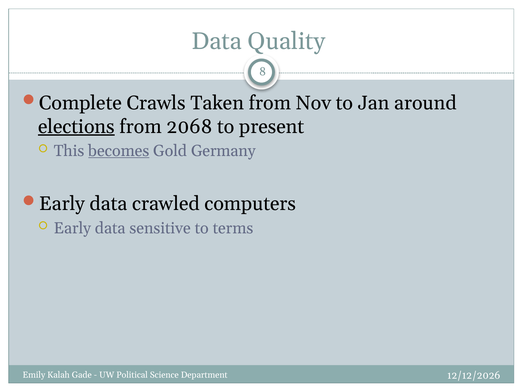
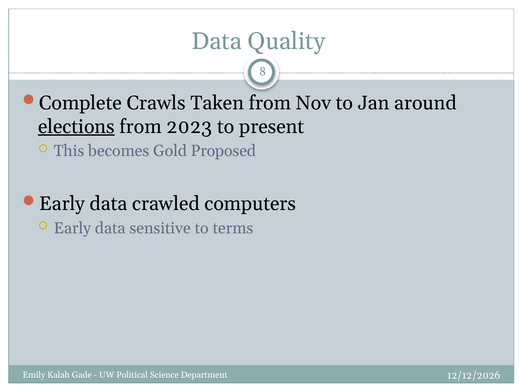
2068: 2068 -> 2023 (189, 127)
becomes underline: present -> none (119, 151)
Germany: Germany -> Proposed (223, 151)
